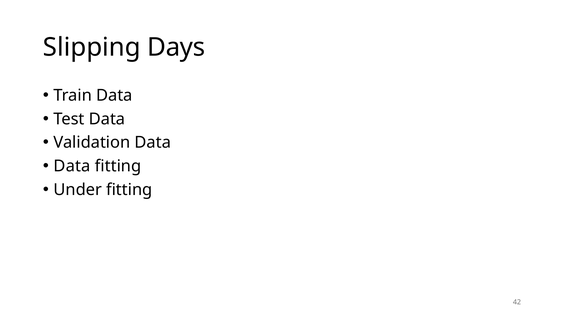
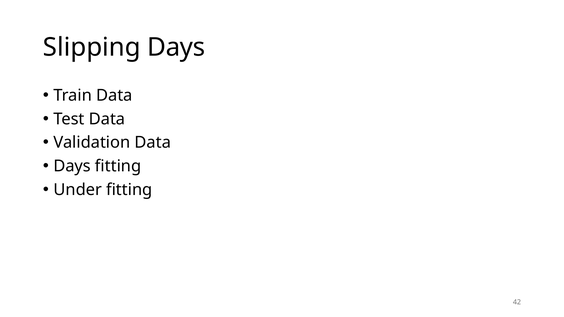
Data: Data -> Days (72, 166)
